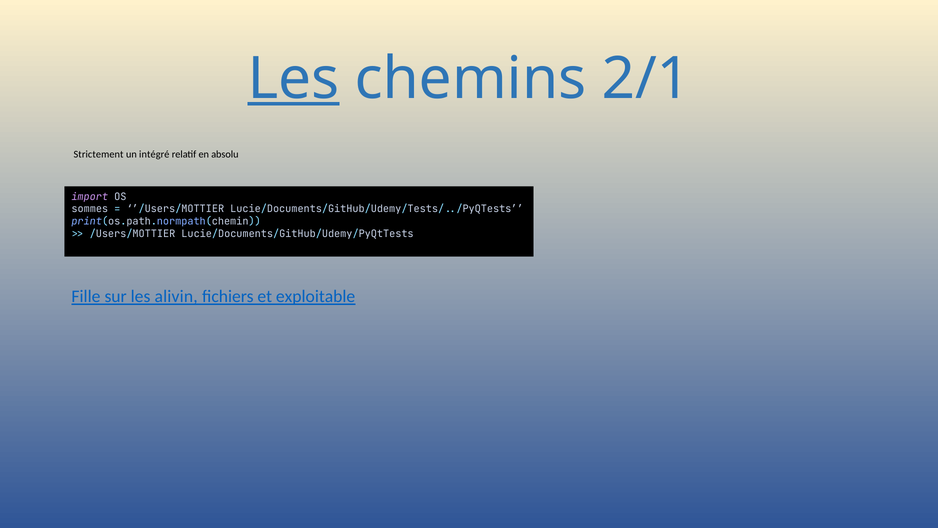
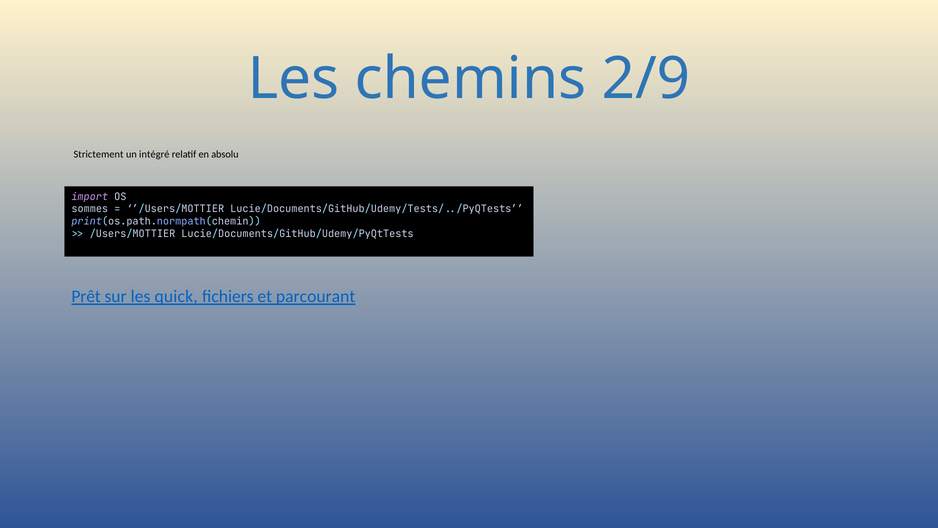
Les underline: present -> none (293, 79)
2/1: 2/1 -> 2/9 (646, 79)
Fille: Fille -> Prêt (86, 296)
alivin: alivin -> quick (176, 296)
exploitable: exploitable -> parcourant (316, 296)
